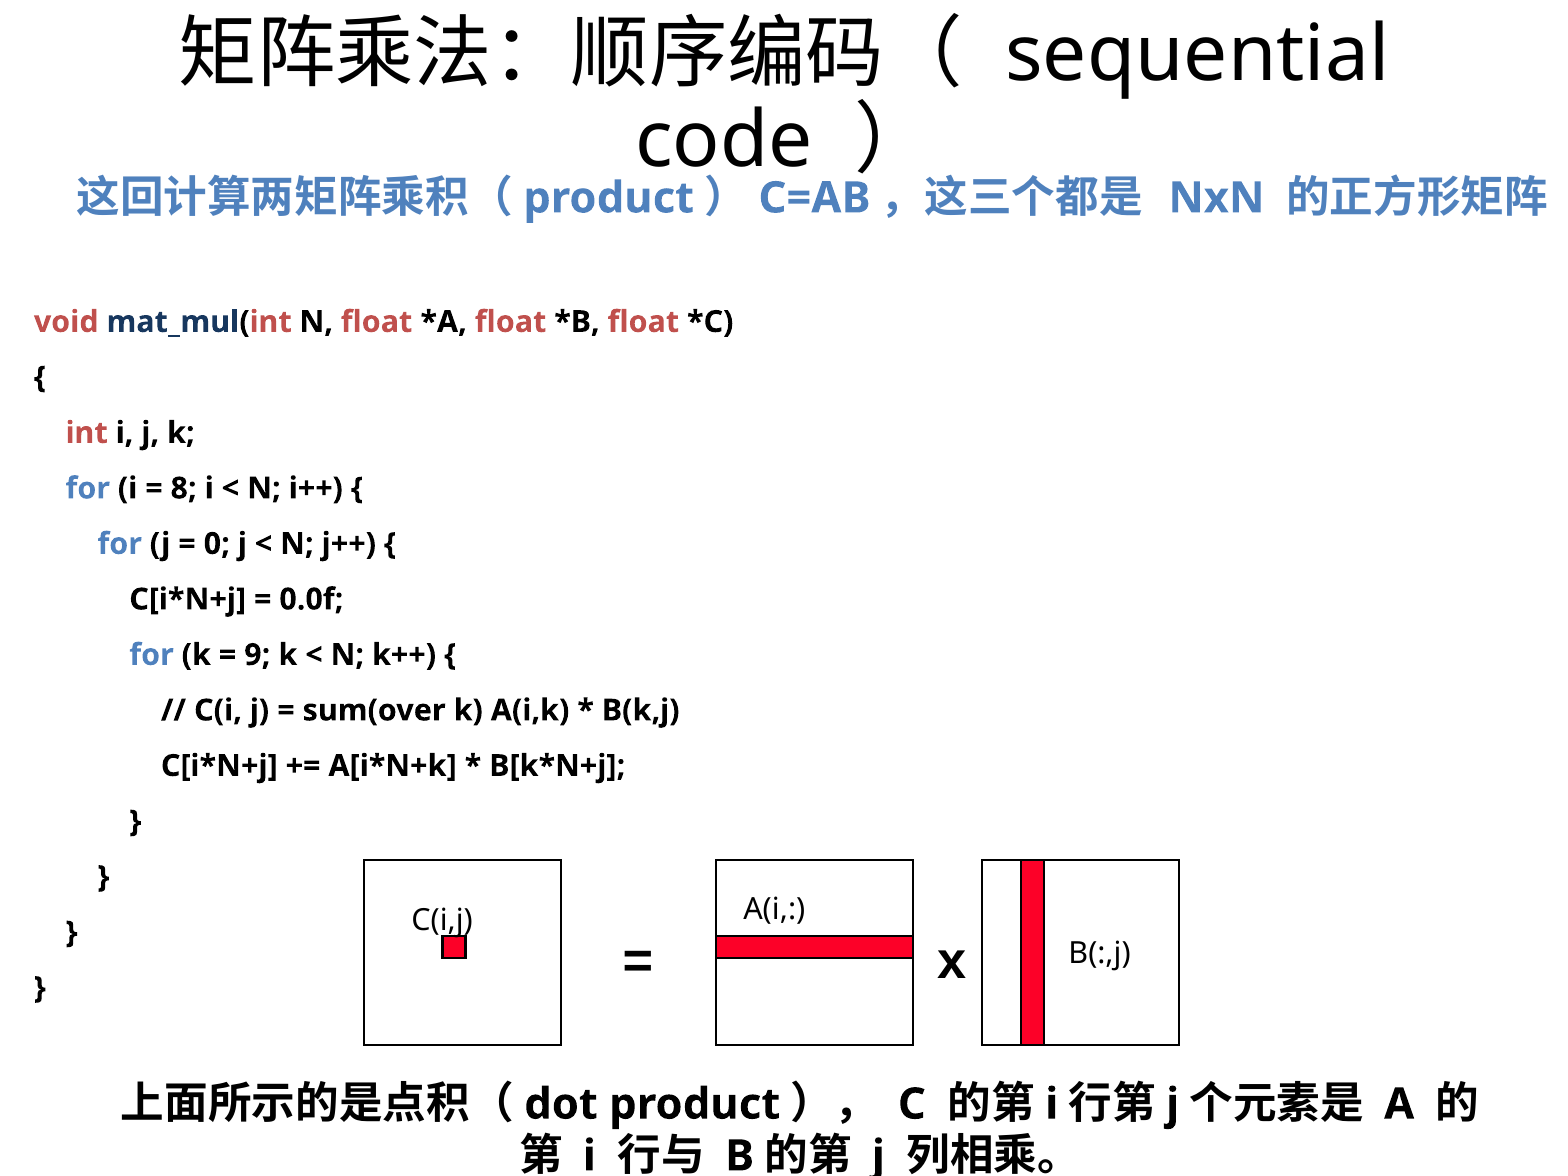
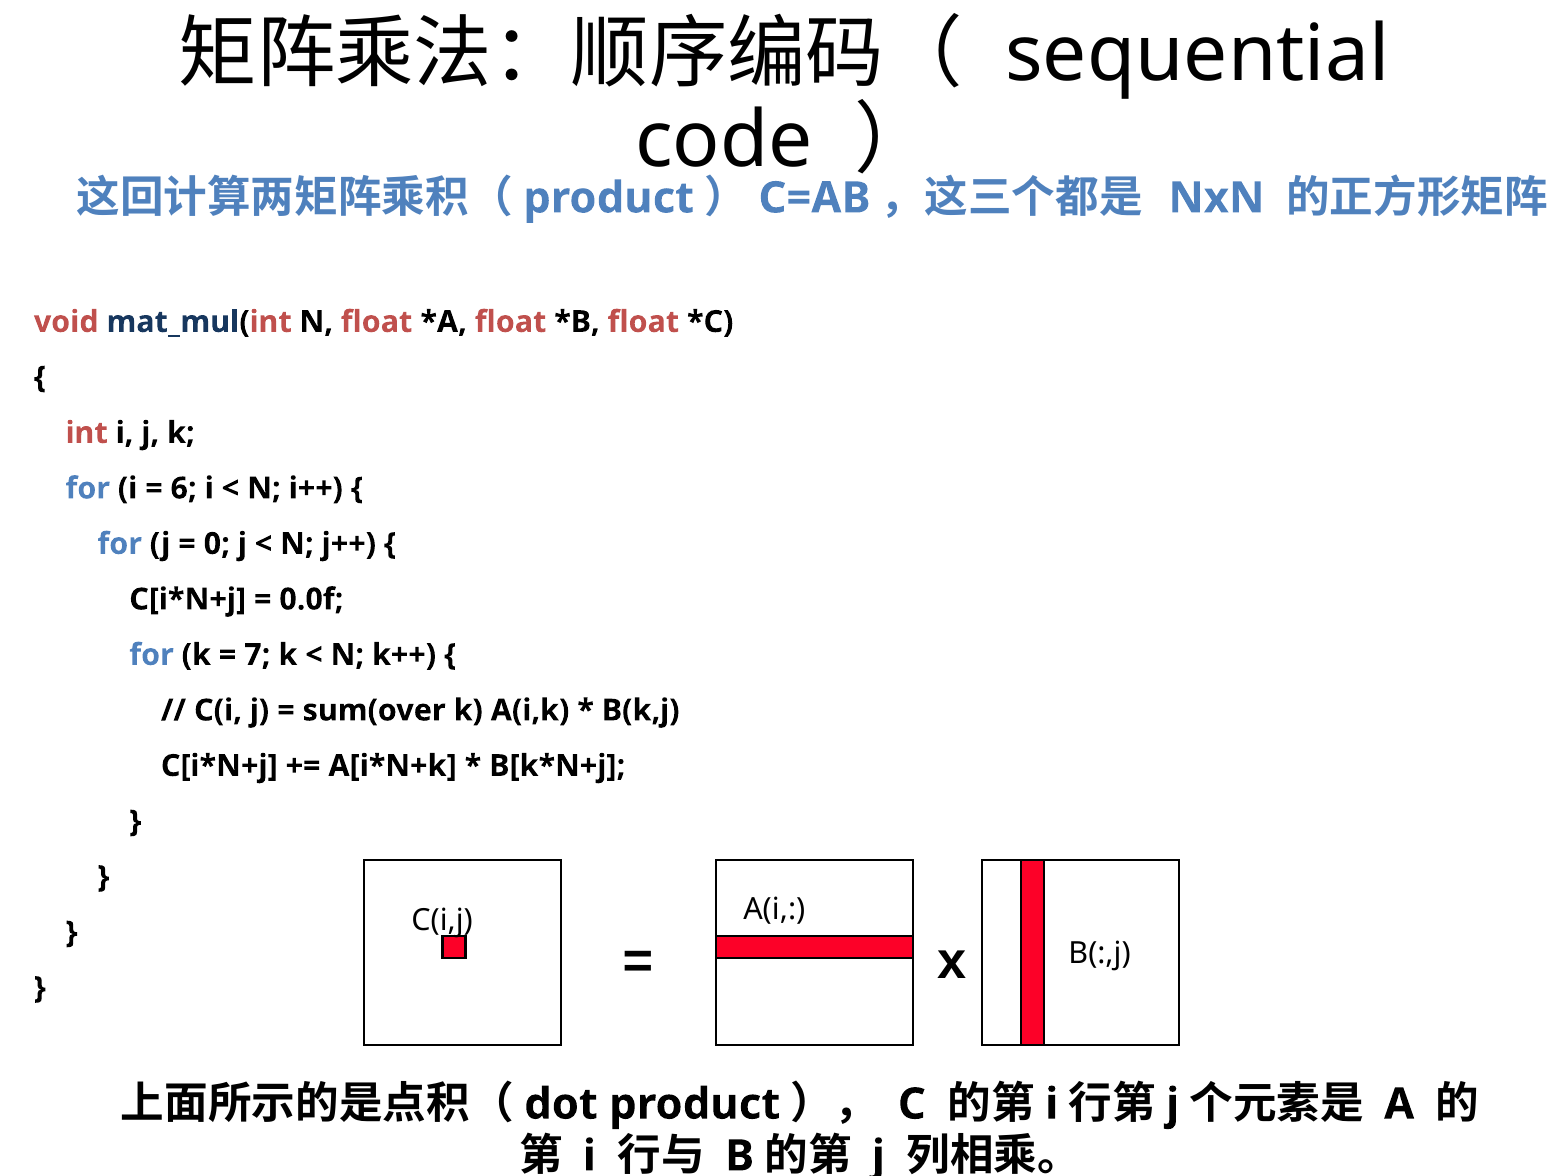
8: 8 -> 6 (184, 488)
9: 9 -> 7 (257, 655)
